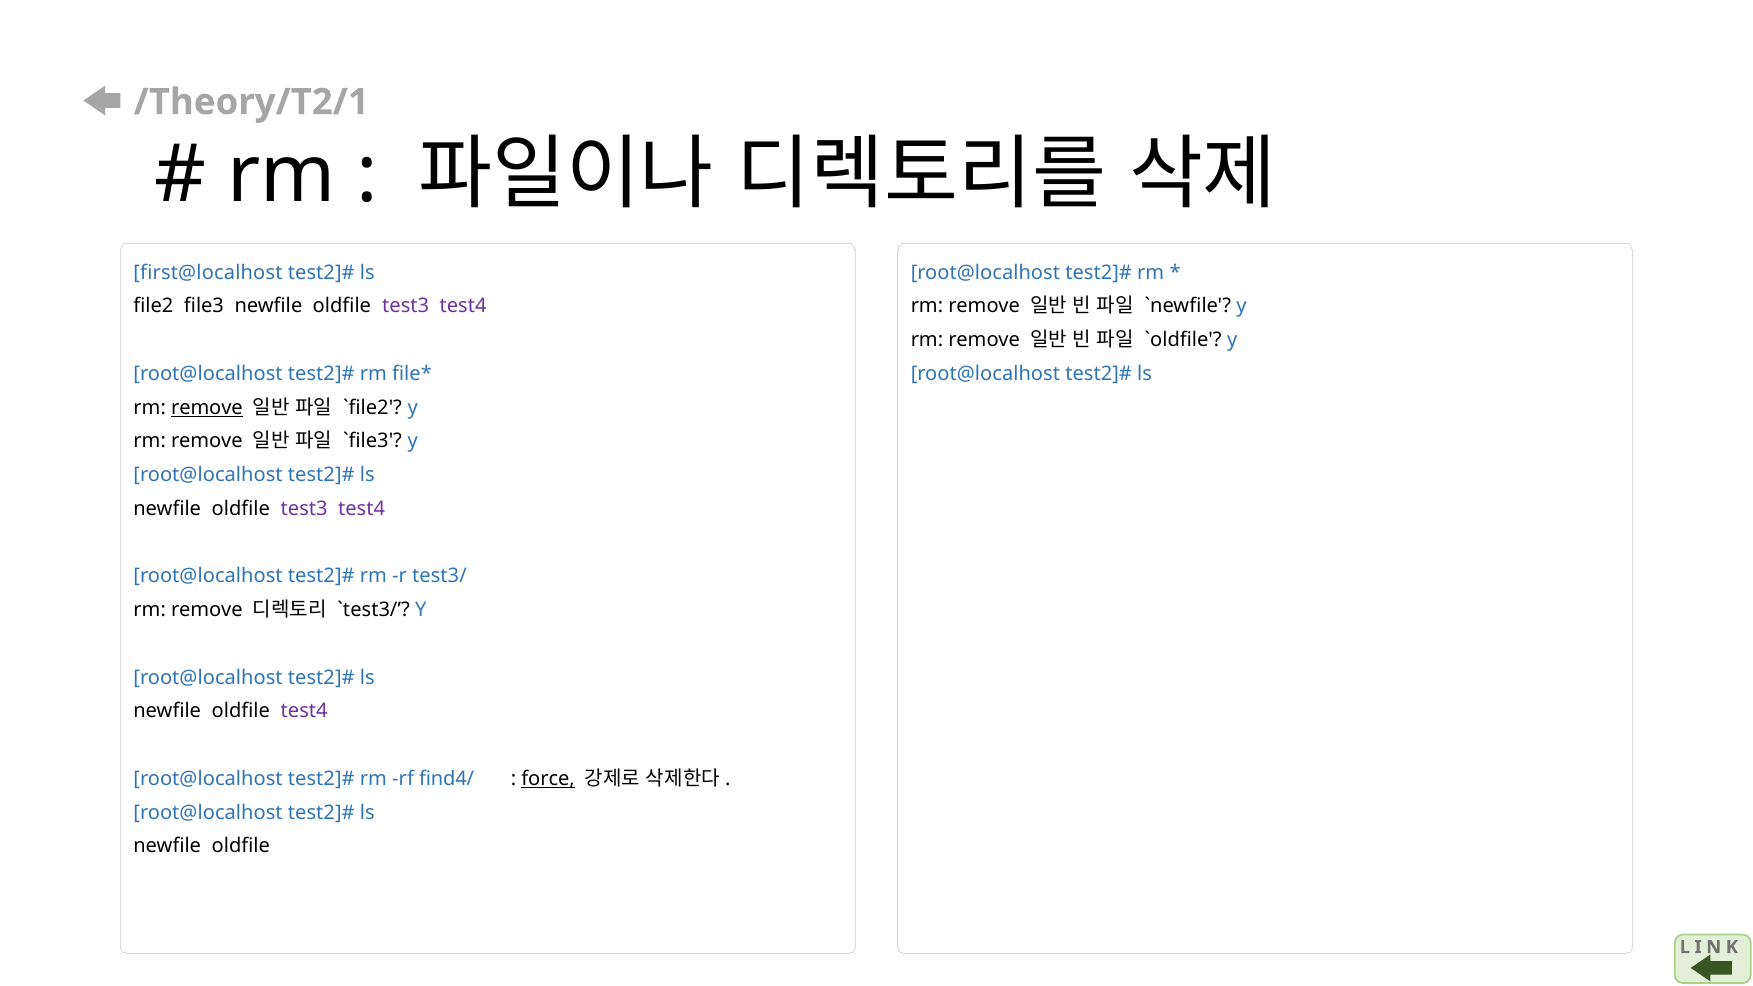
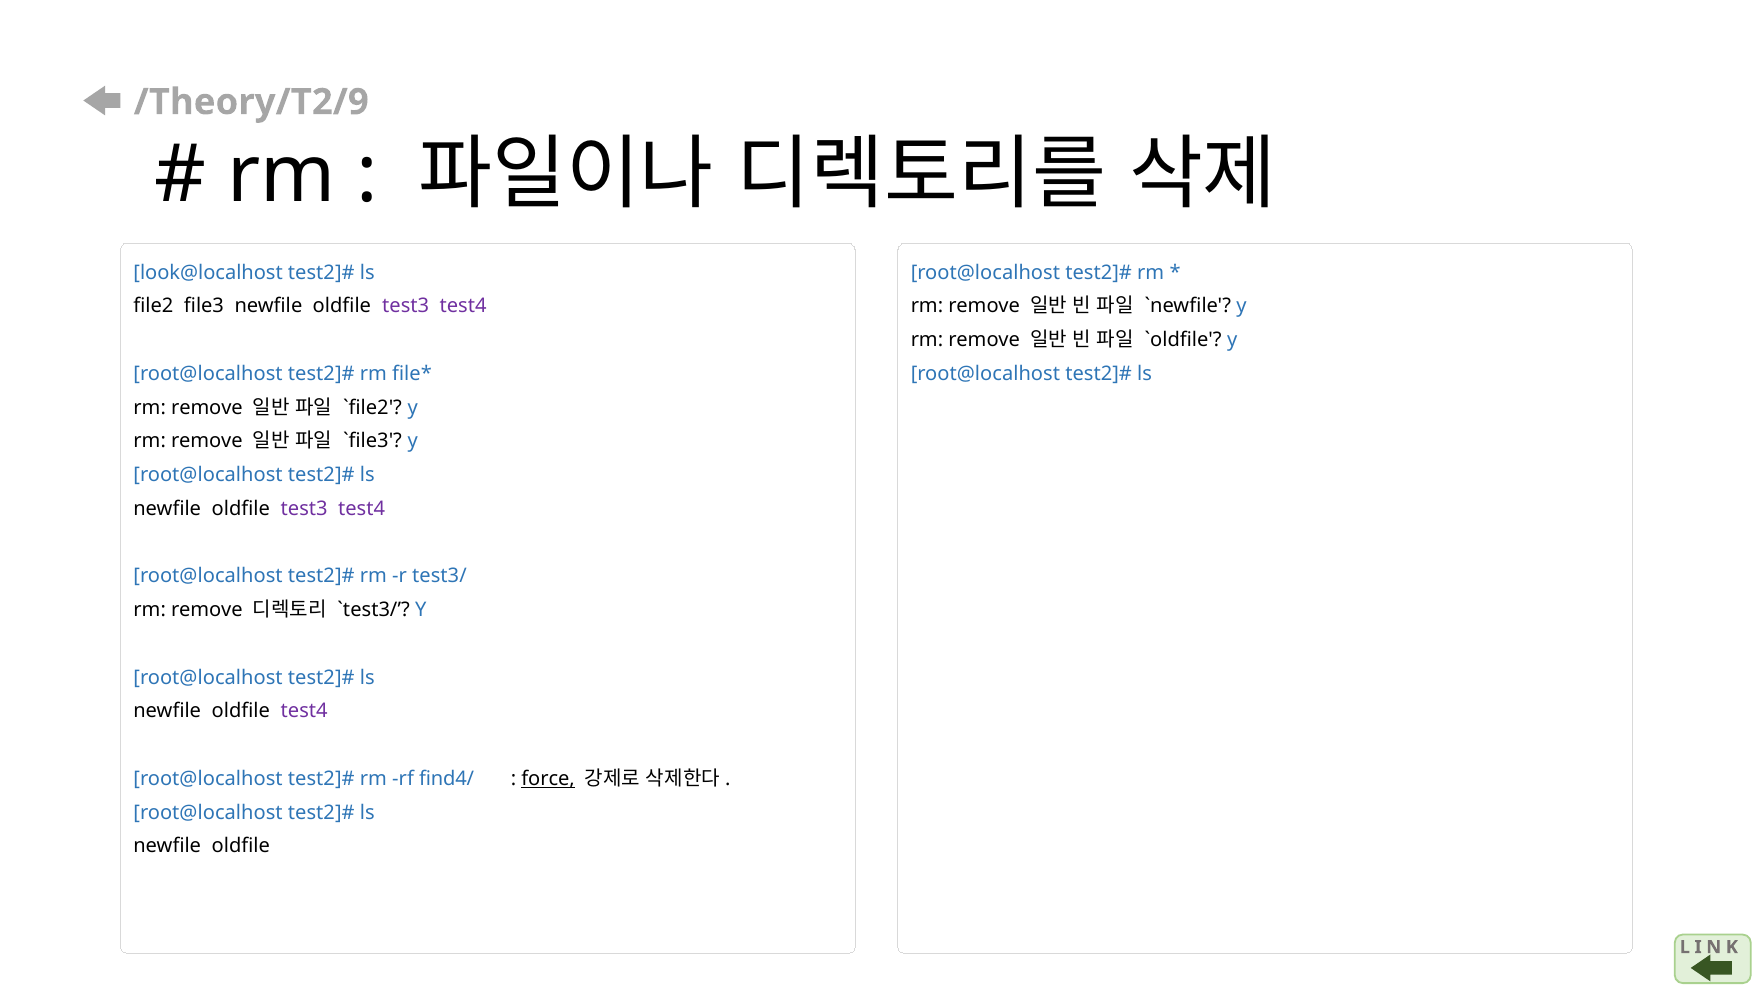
/Theory/T2/1: /Theory/T2/1 -> /Theory/T2/9 (251, 102)
first@localhost: first@localhost -> look@localhost (208, 273)
remove underline: present -> none (207, 408)
